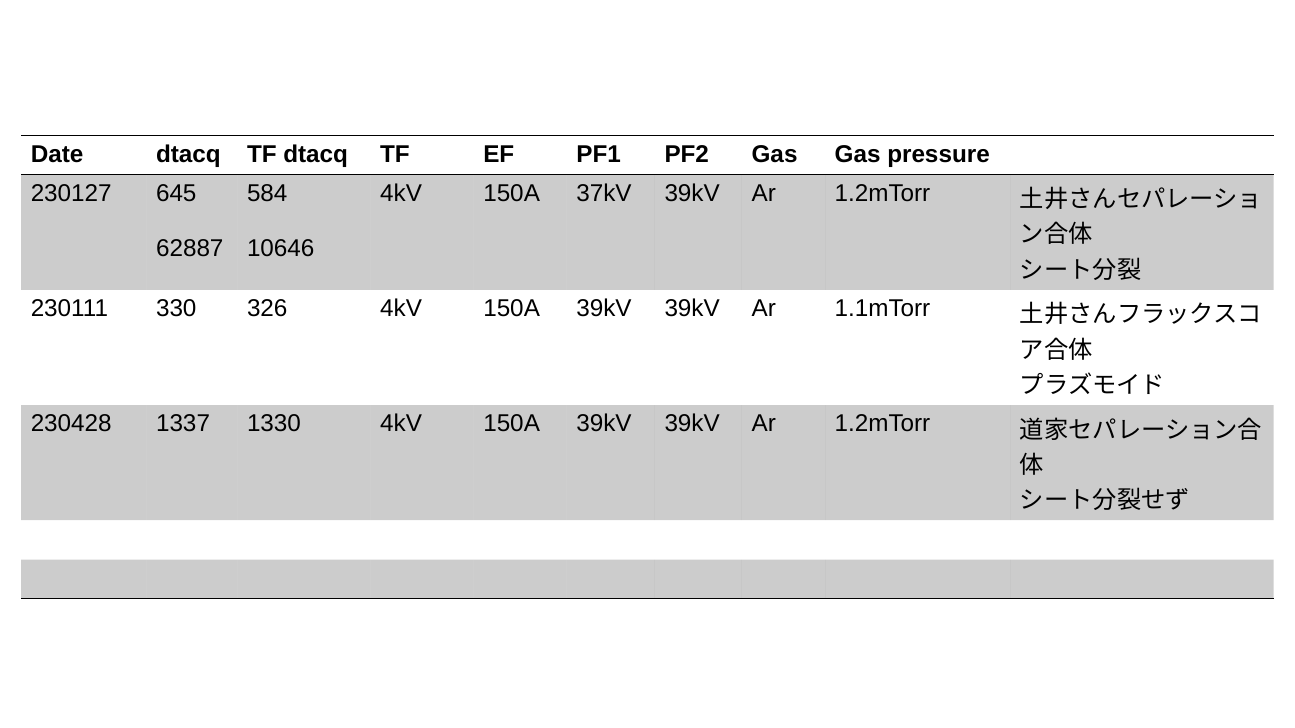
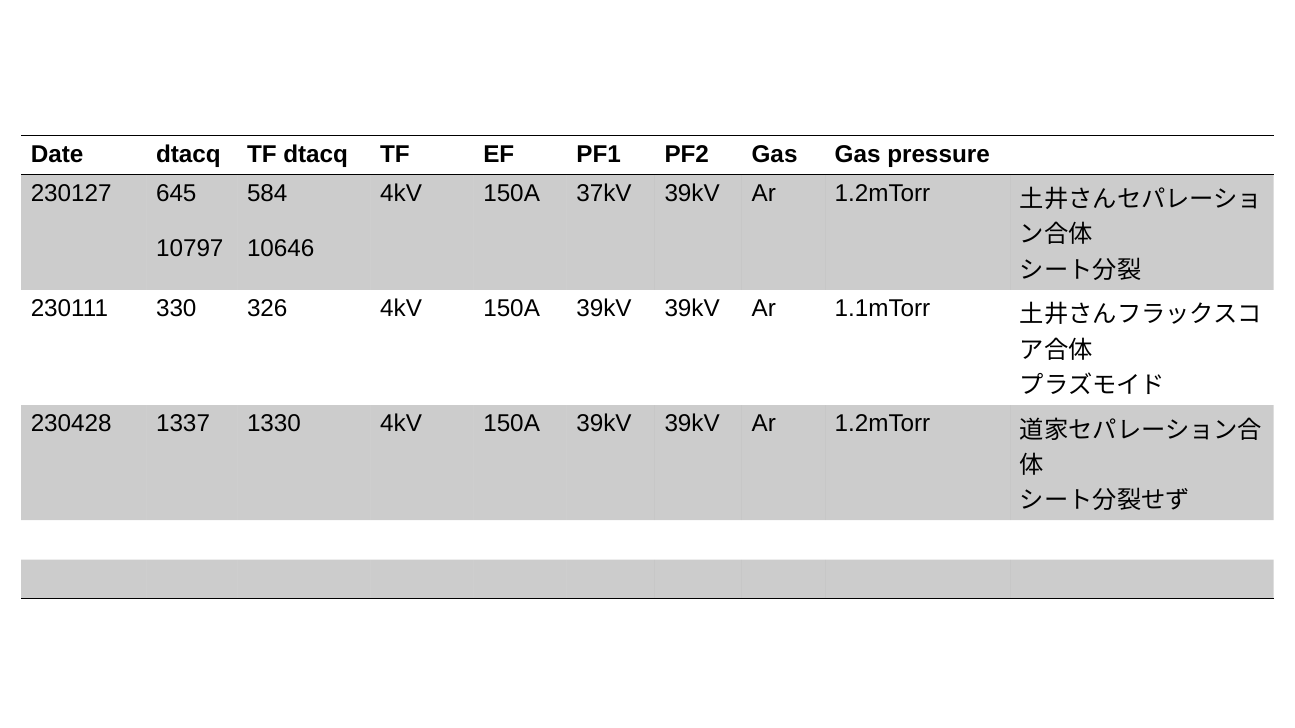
62887: 62887 -> 10797 (190, 248)
